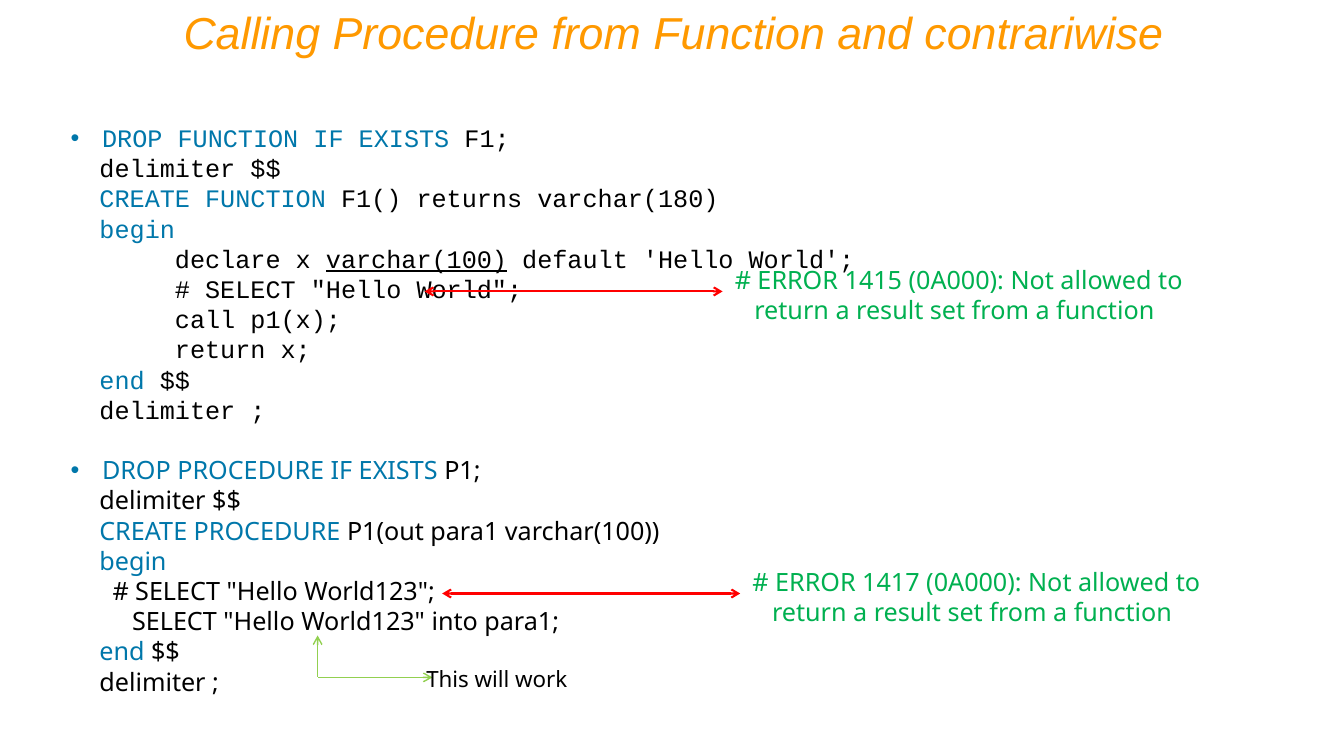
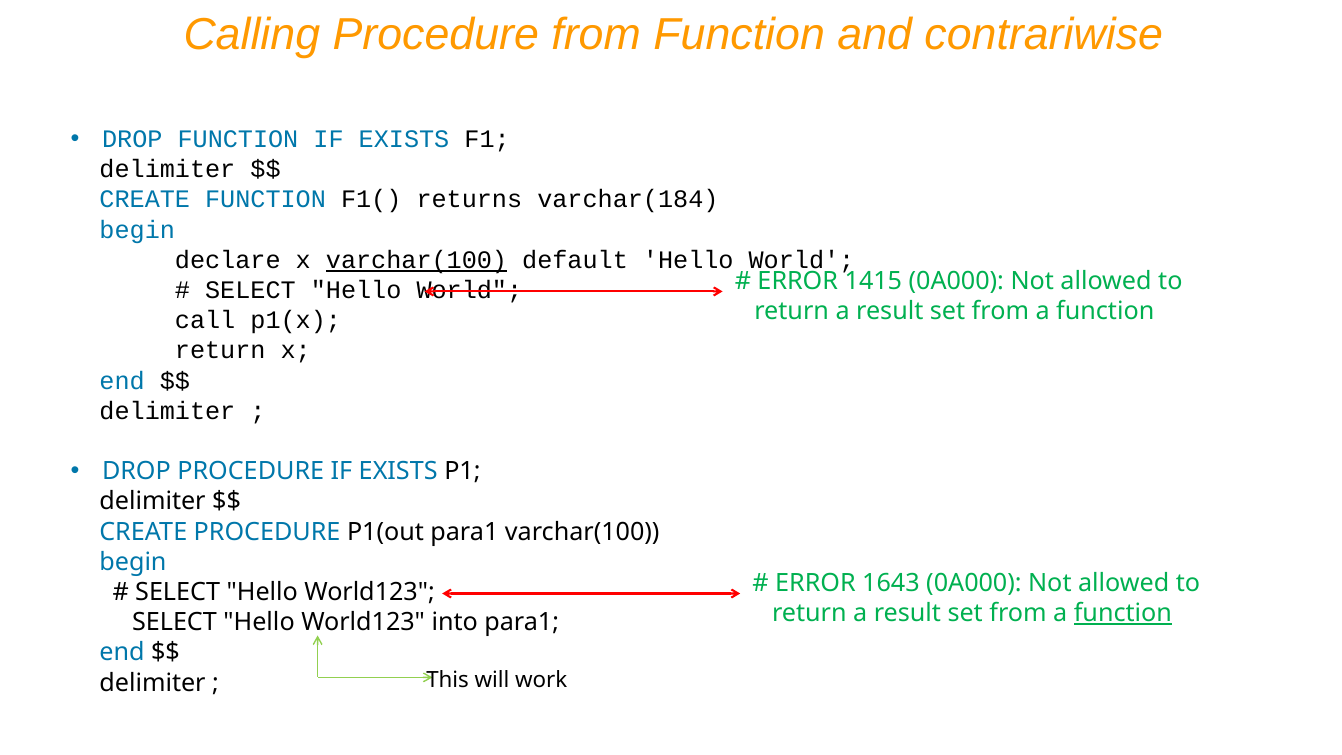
varchar(180: varchar(180 -> varchar(184 (628, 200)
1417: 1417 -> 1643 (891, 583)
function underline: none -> present (1123, 613)
